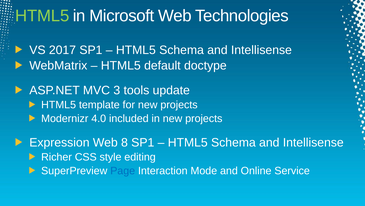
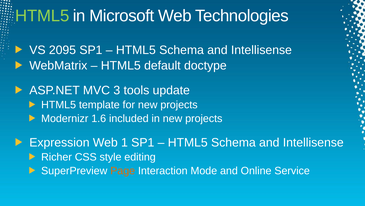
2017: 2017 -> 2095 (62, 50)
4.0: 4.0 -> 1.6 (99, 118)
8: 8 -> 1 (124, 142)
Page colour: blue -> orange (123, 170)
